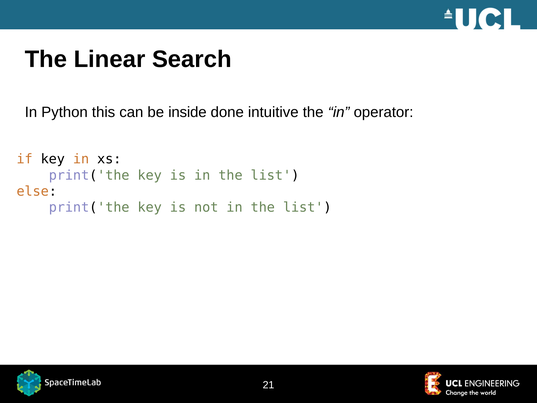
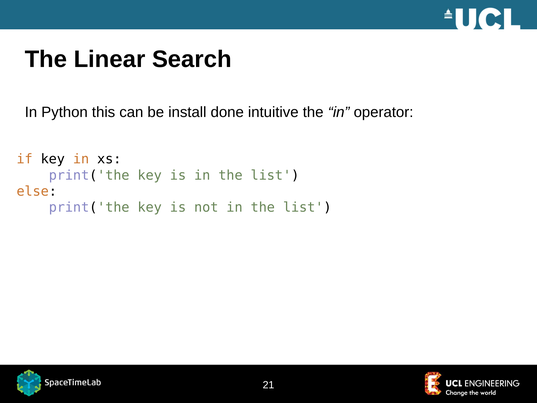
inside: inside -> install (187, 112)
